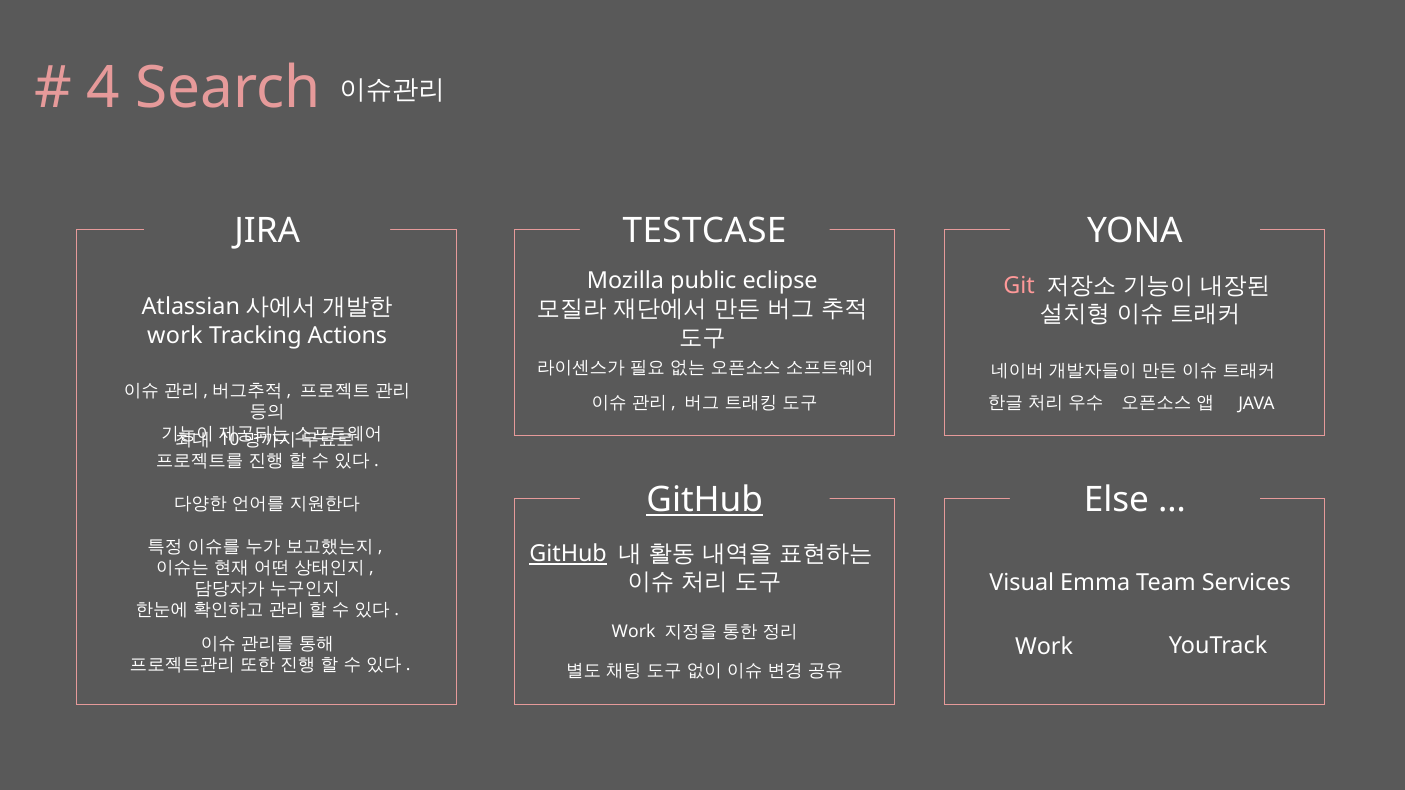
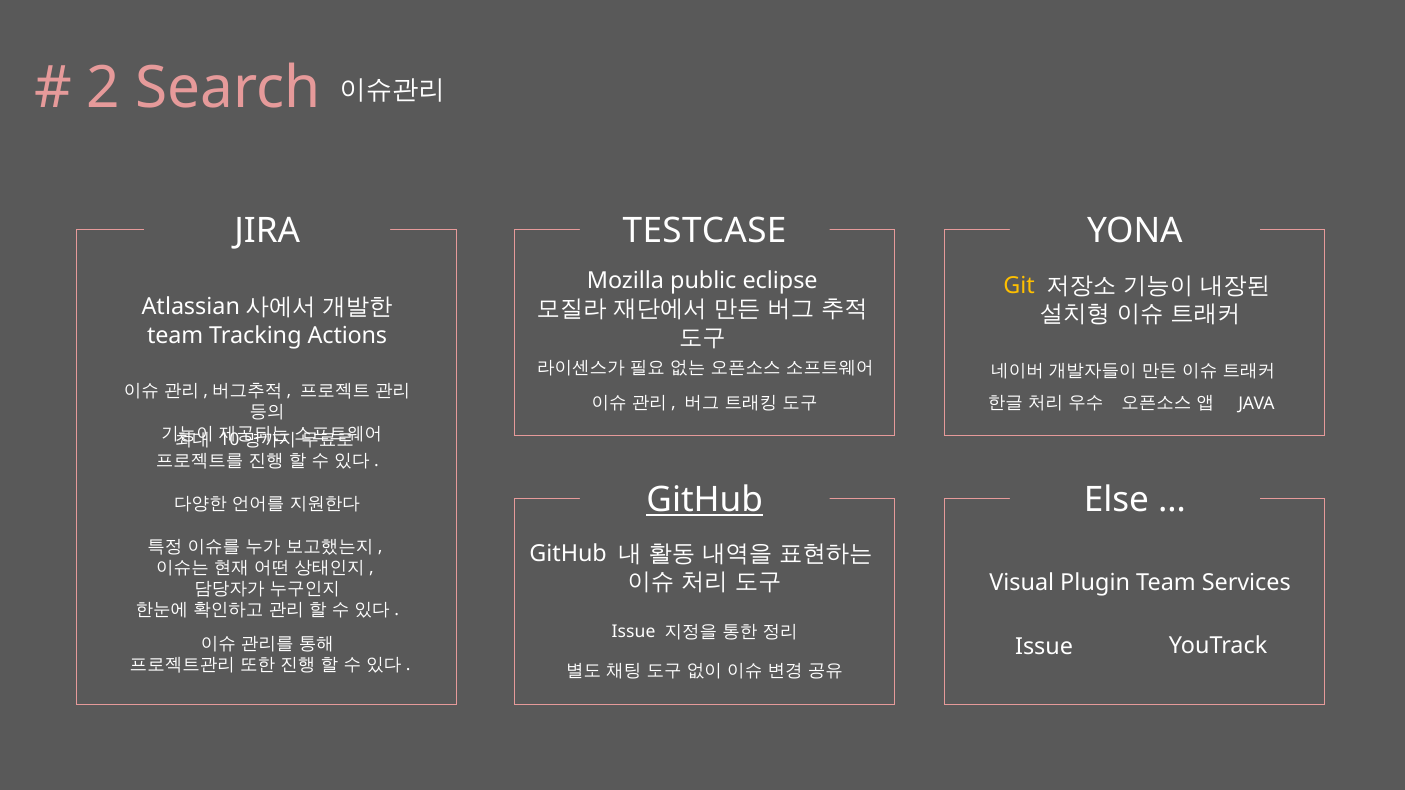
4: 4 -> 2 (104, 88)
Git colour: pink -> yellow (1019, 286)
work: work -> team (175, 335)
GitHub underline: present -> none (568, 554)
Emma: Emma -> Plugin (1095, 583)
Work: Work -> Issue (634, 632)
Work: Work -> Issue (1044, 647)
